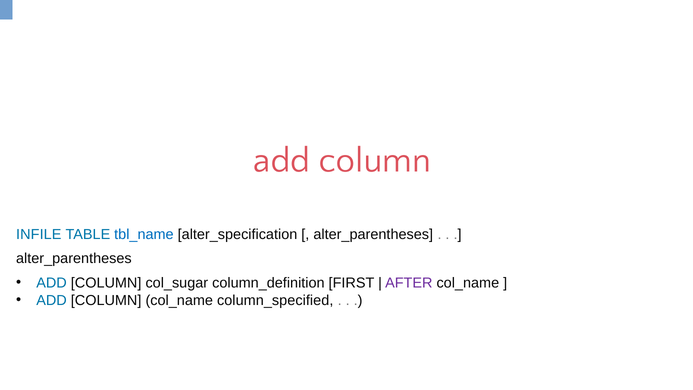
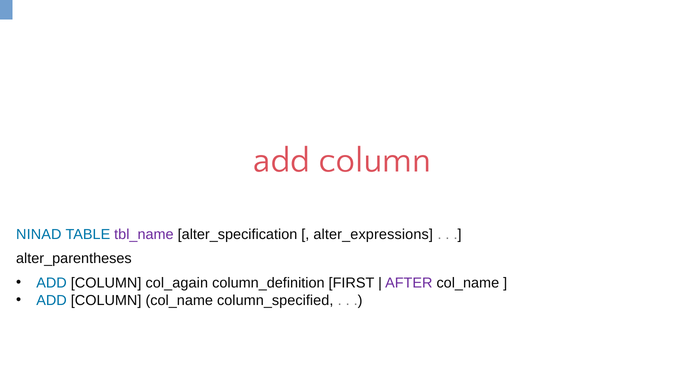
INFILE: INFILE -> NINAD (39, 234)
tbl_name colour: blue -> purple (144, 234)
alter_parentheses: alter_parentheses -> alter_expressions (373, 234)
col_sugar: col_sugar -> col_again (177, 283)
